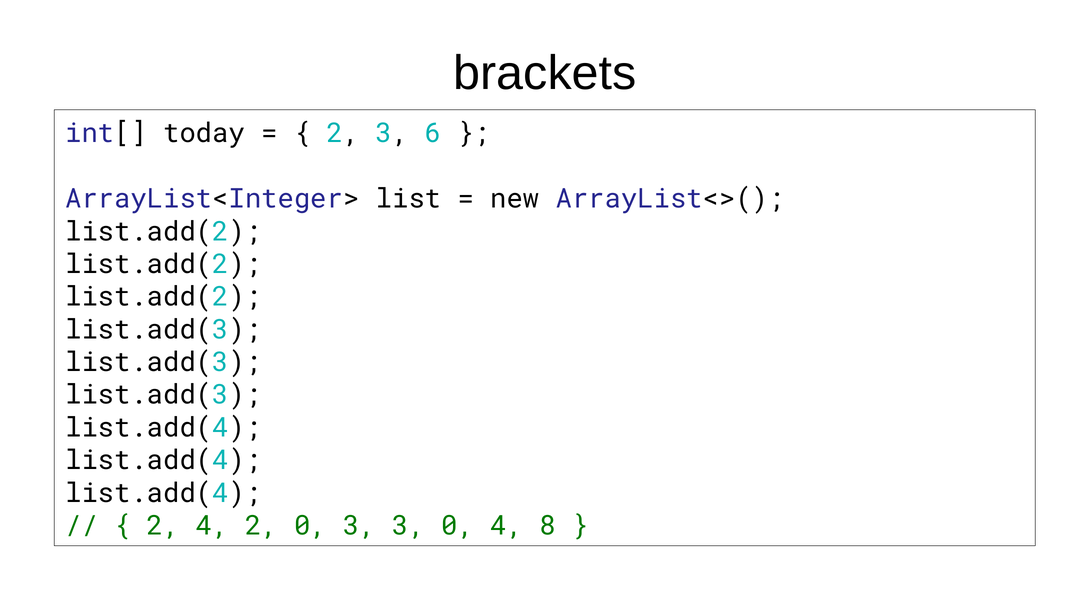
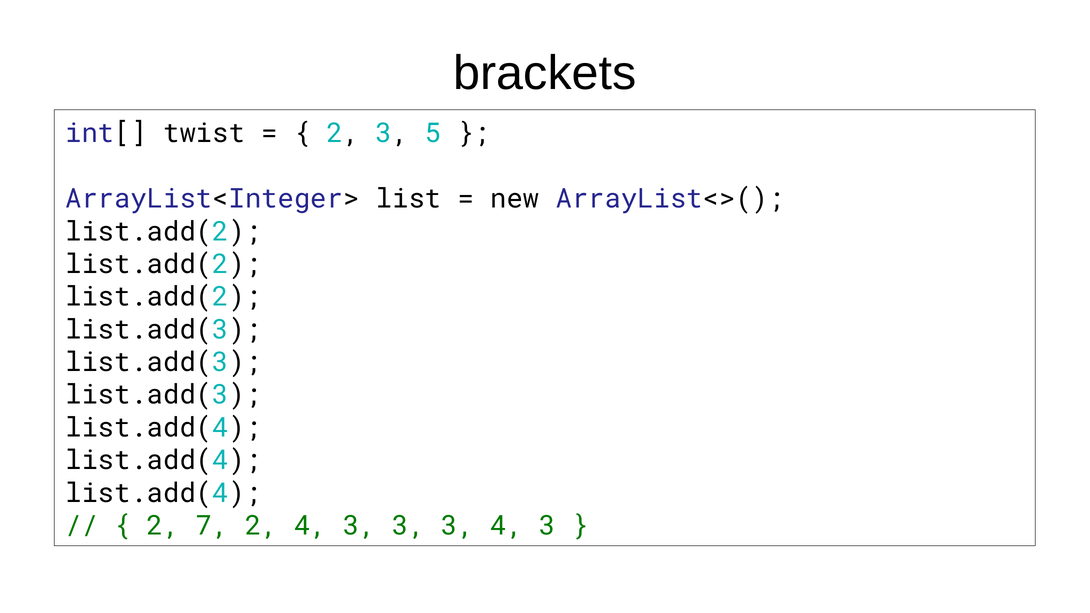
today: today -> twist (204, 133)
6: 6 -> 5 (433, 133)
2 4: 4 -> 7 (212, 526)
2 0: 0 -> 4 (310, 526)
3 3 0: 0 -> 3 (458, 526)
8: 8 -> 3 (548, 526)
